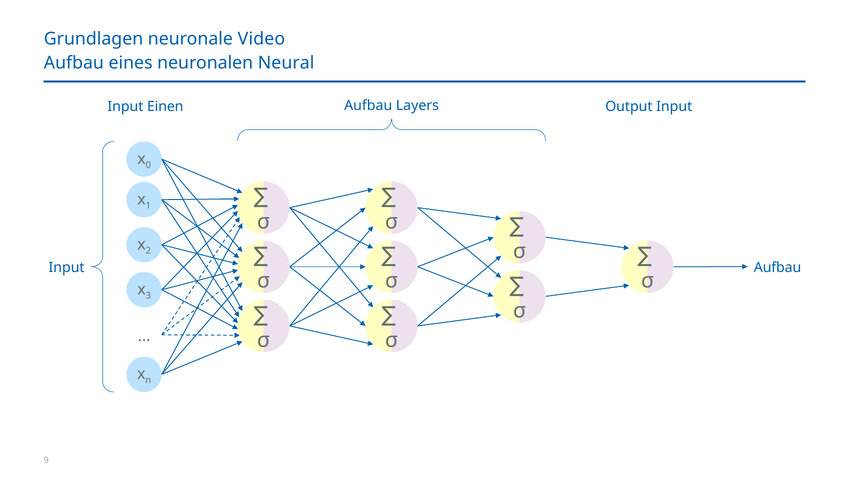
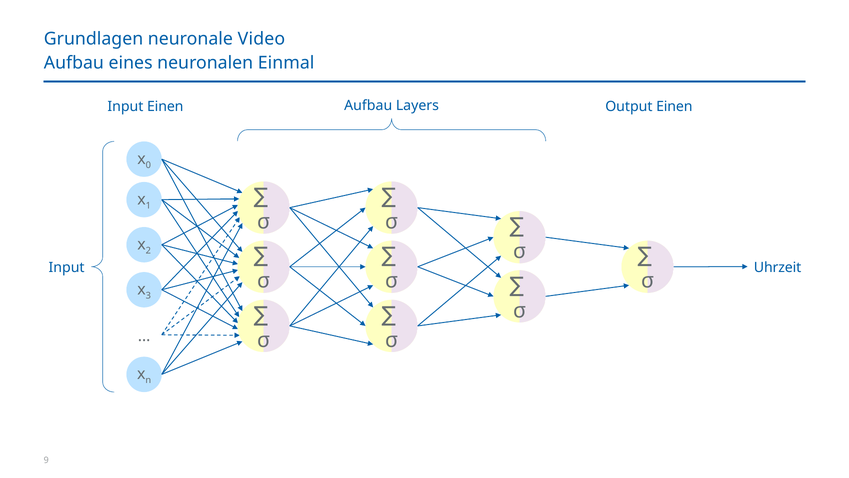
Neural: Neural -> Einmal (286, 63)
Output Input: Input -> Einen (674, 106)
Aufbau: Aufbau -> Uhrzeit (778, 267)
